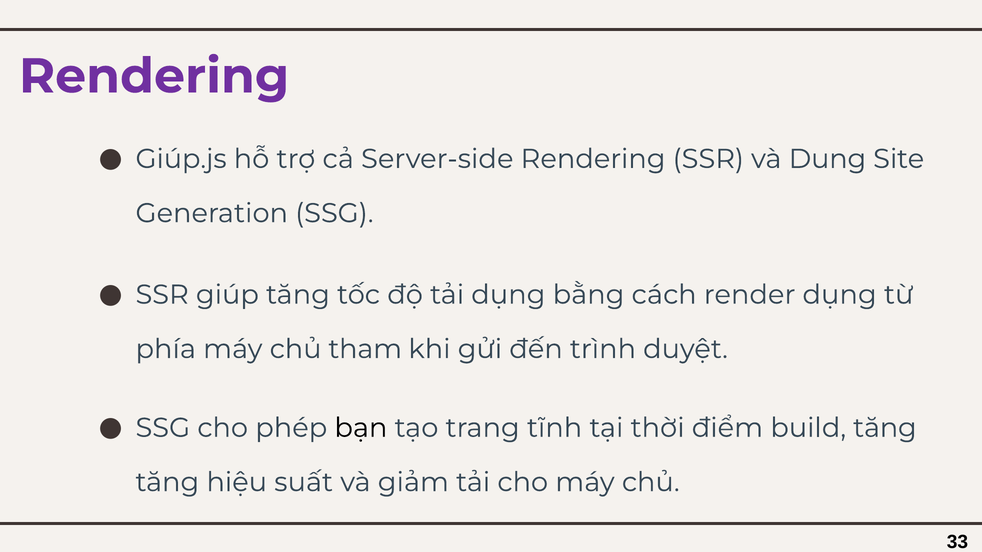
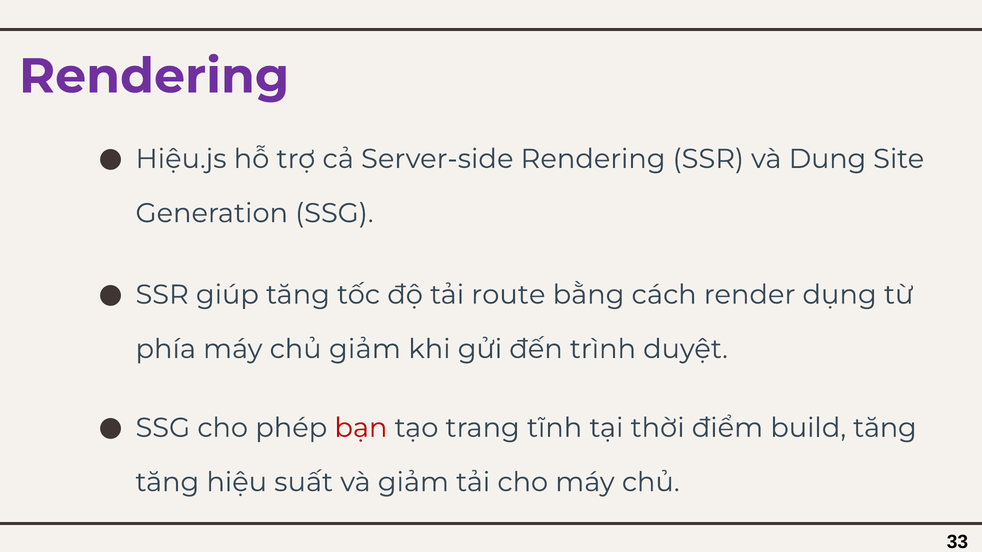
Giúp.js: Giúp.js -> Hiệu.js (181, 159)
tải dụng: dụng -> route (508, 295)
chủ tham: tham -> giảm (365, 349)
bạn colour: black -> red (361, 428)
